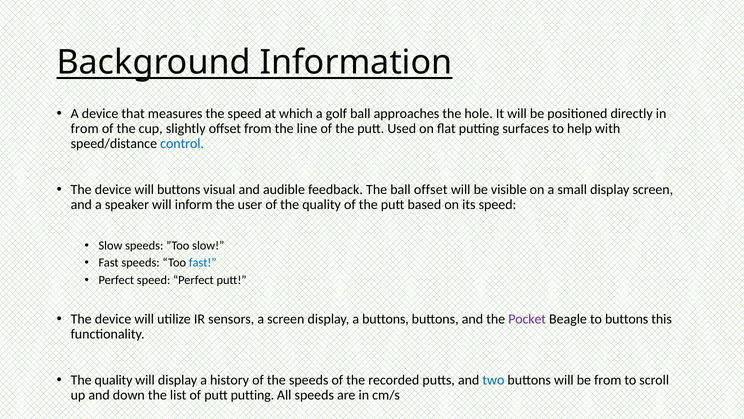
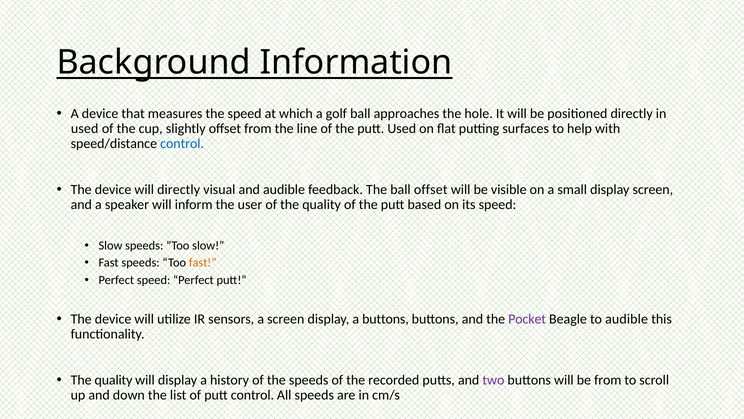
from: from -> used (85, 128)
will buttons: buttons -> directly (179, 189)
fast colour: blue -> orange (203, 262)
to buttons: buttons -> audible (627, 319)
two colour: blue -> purple (493, 380)
putt putting: putting -> control (252, 395)
